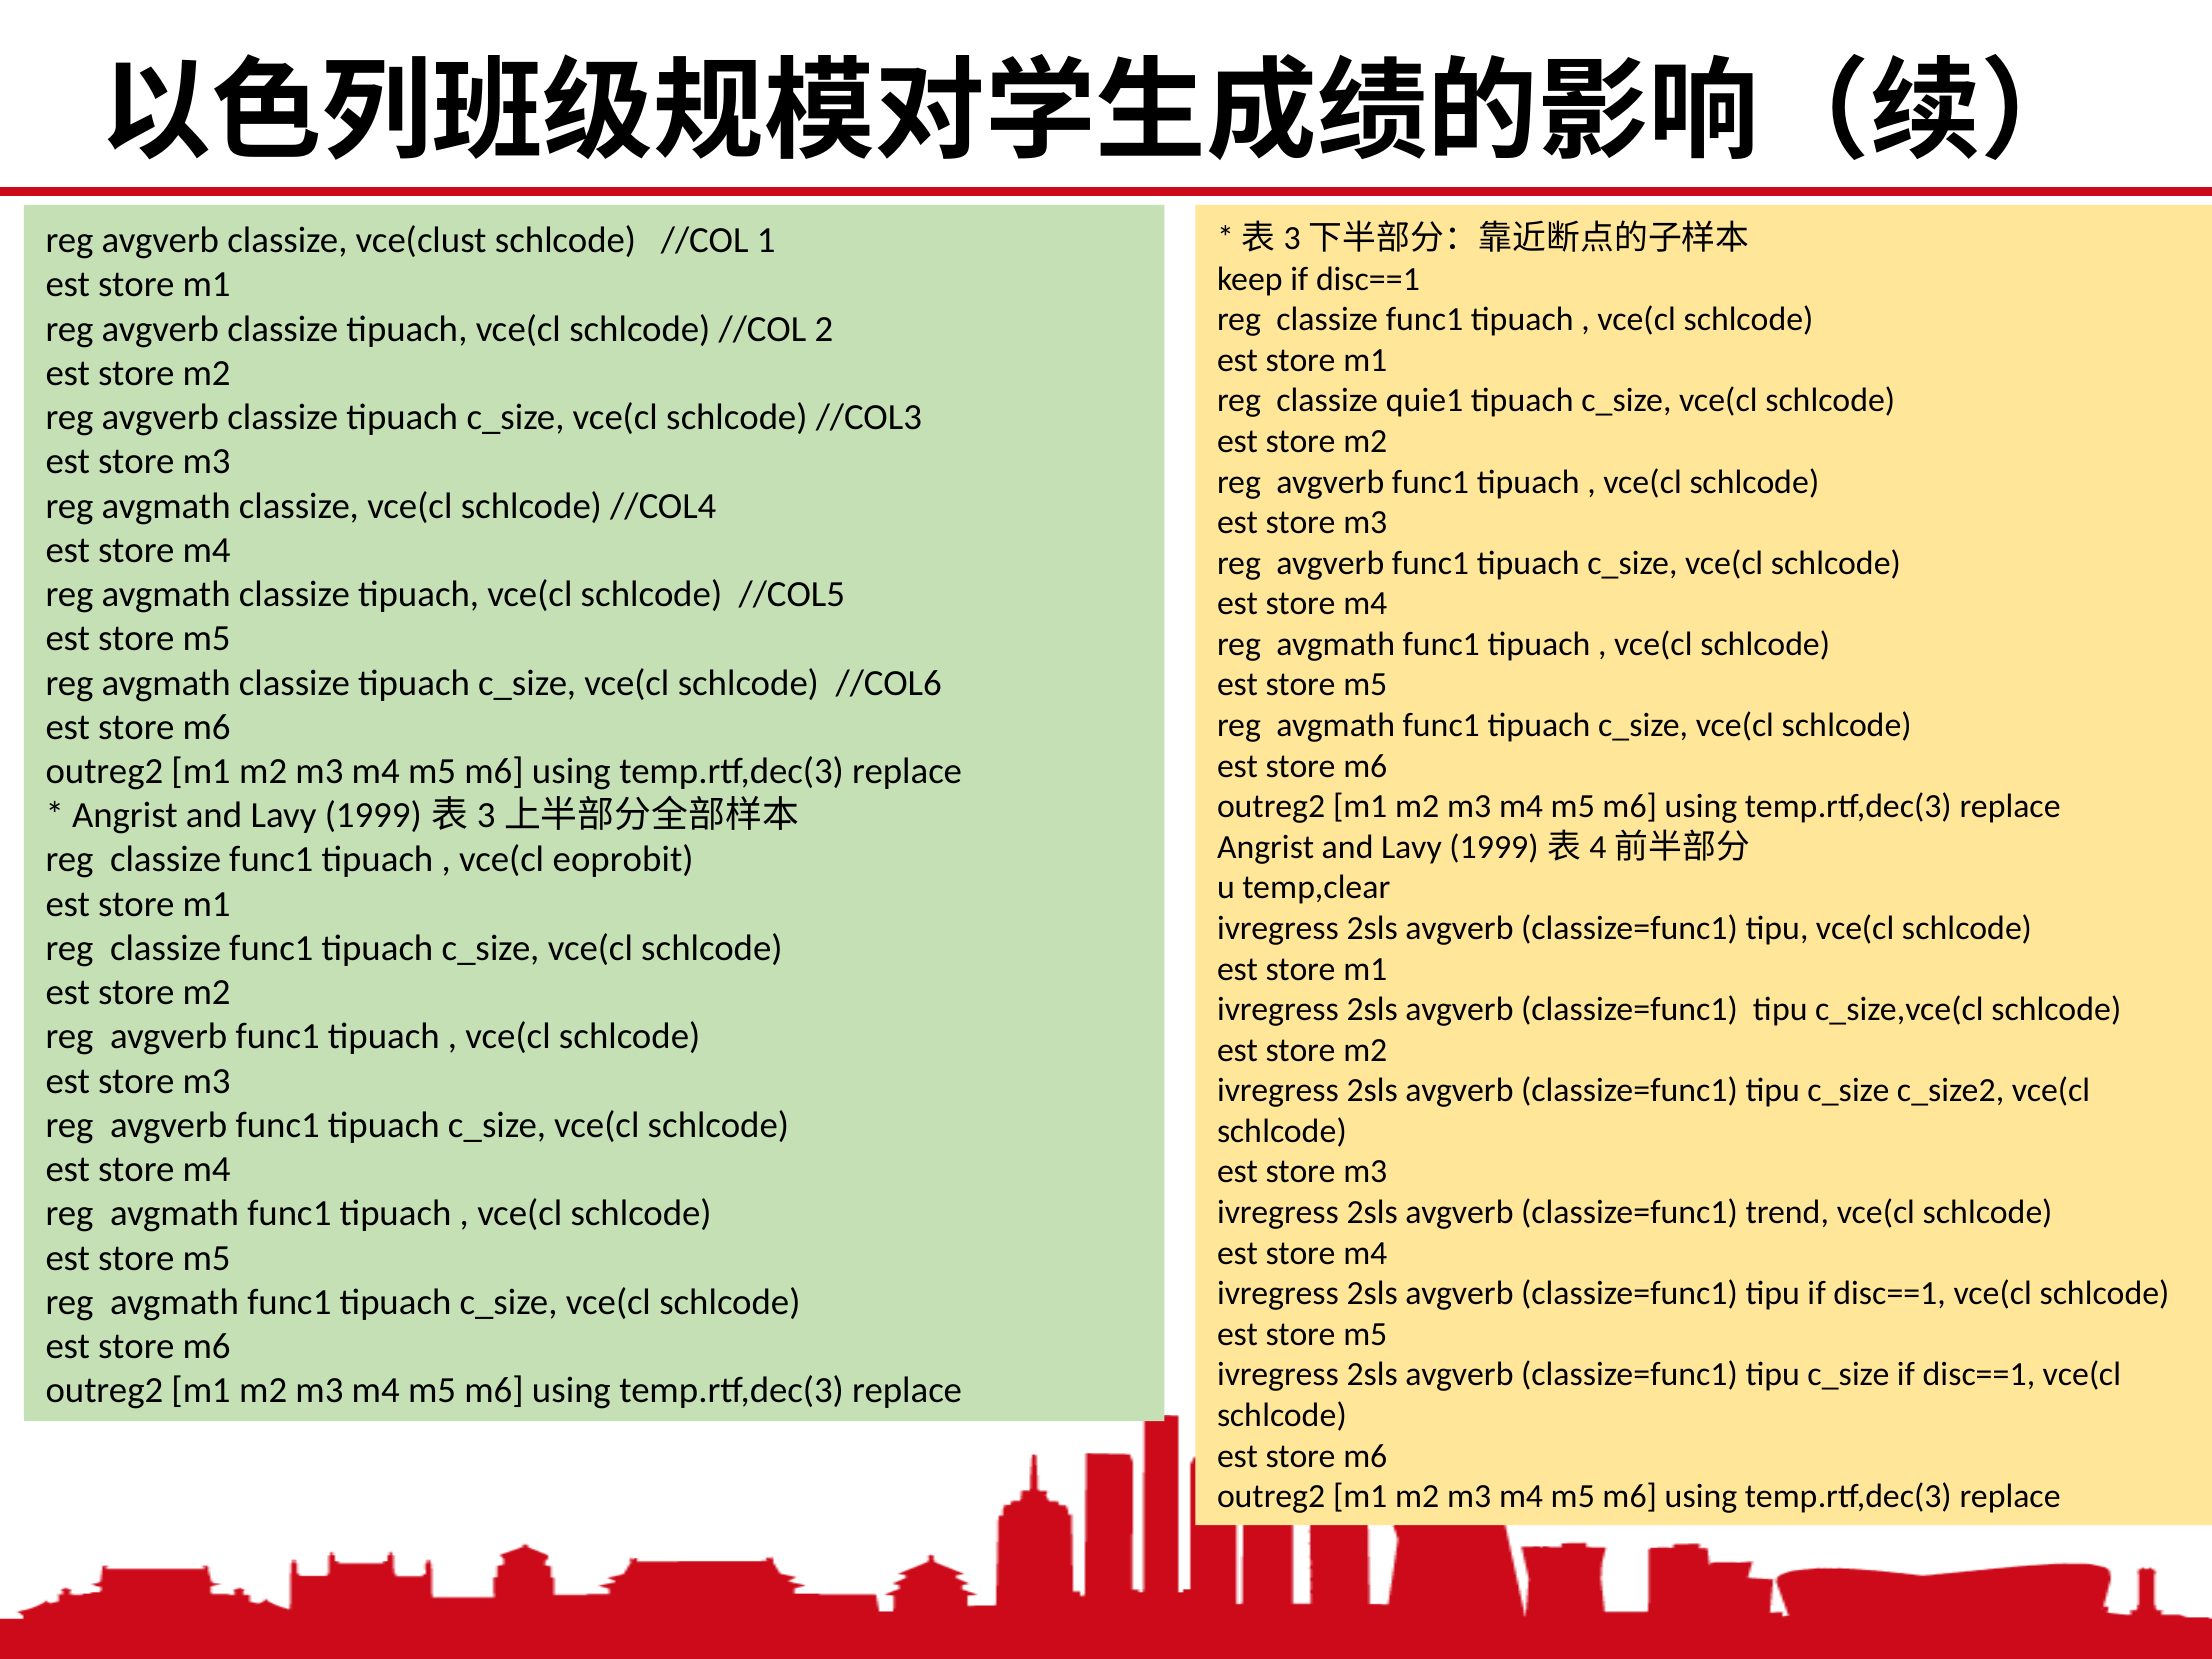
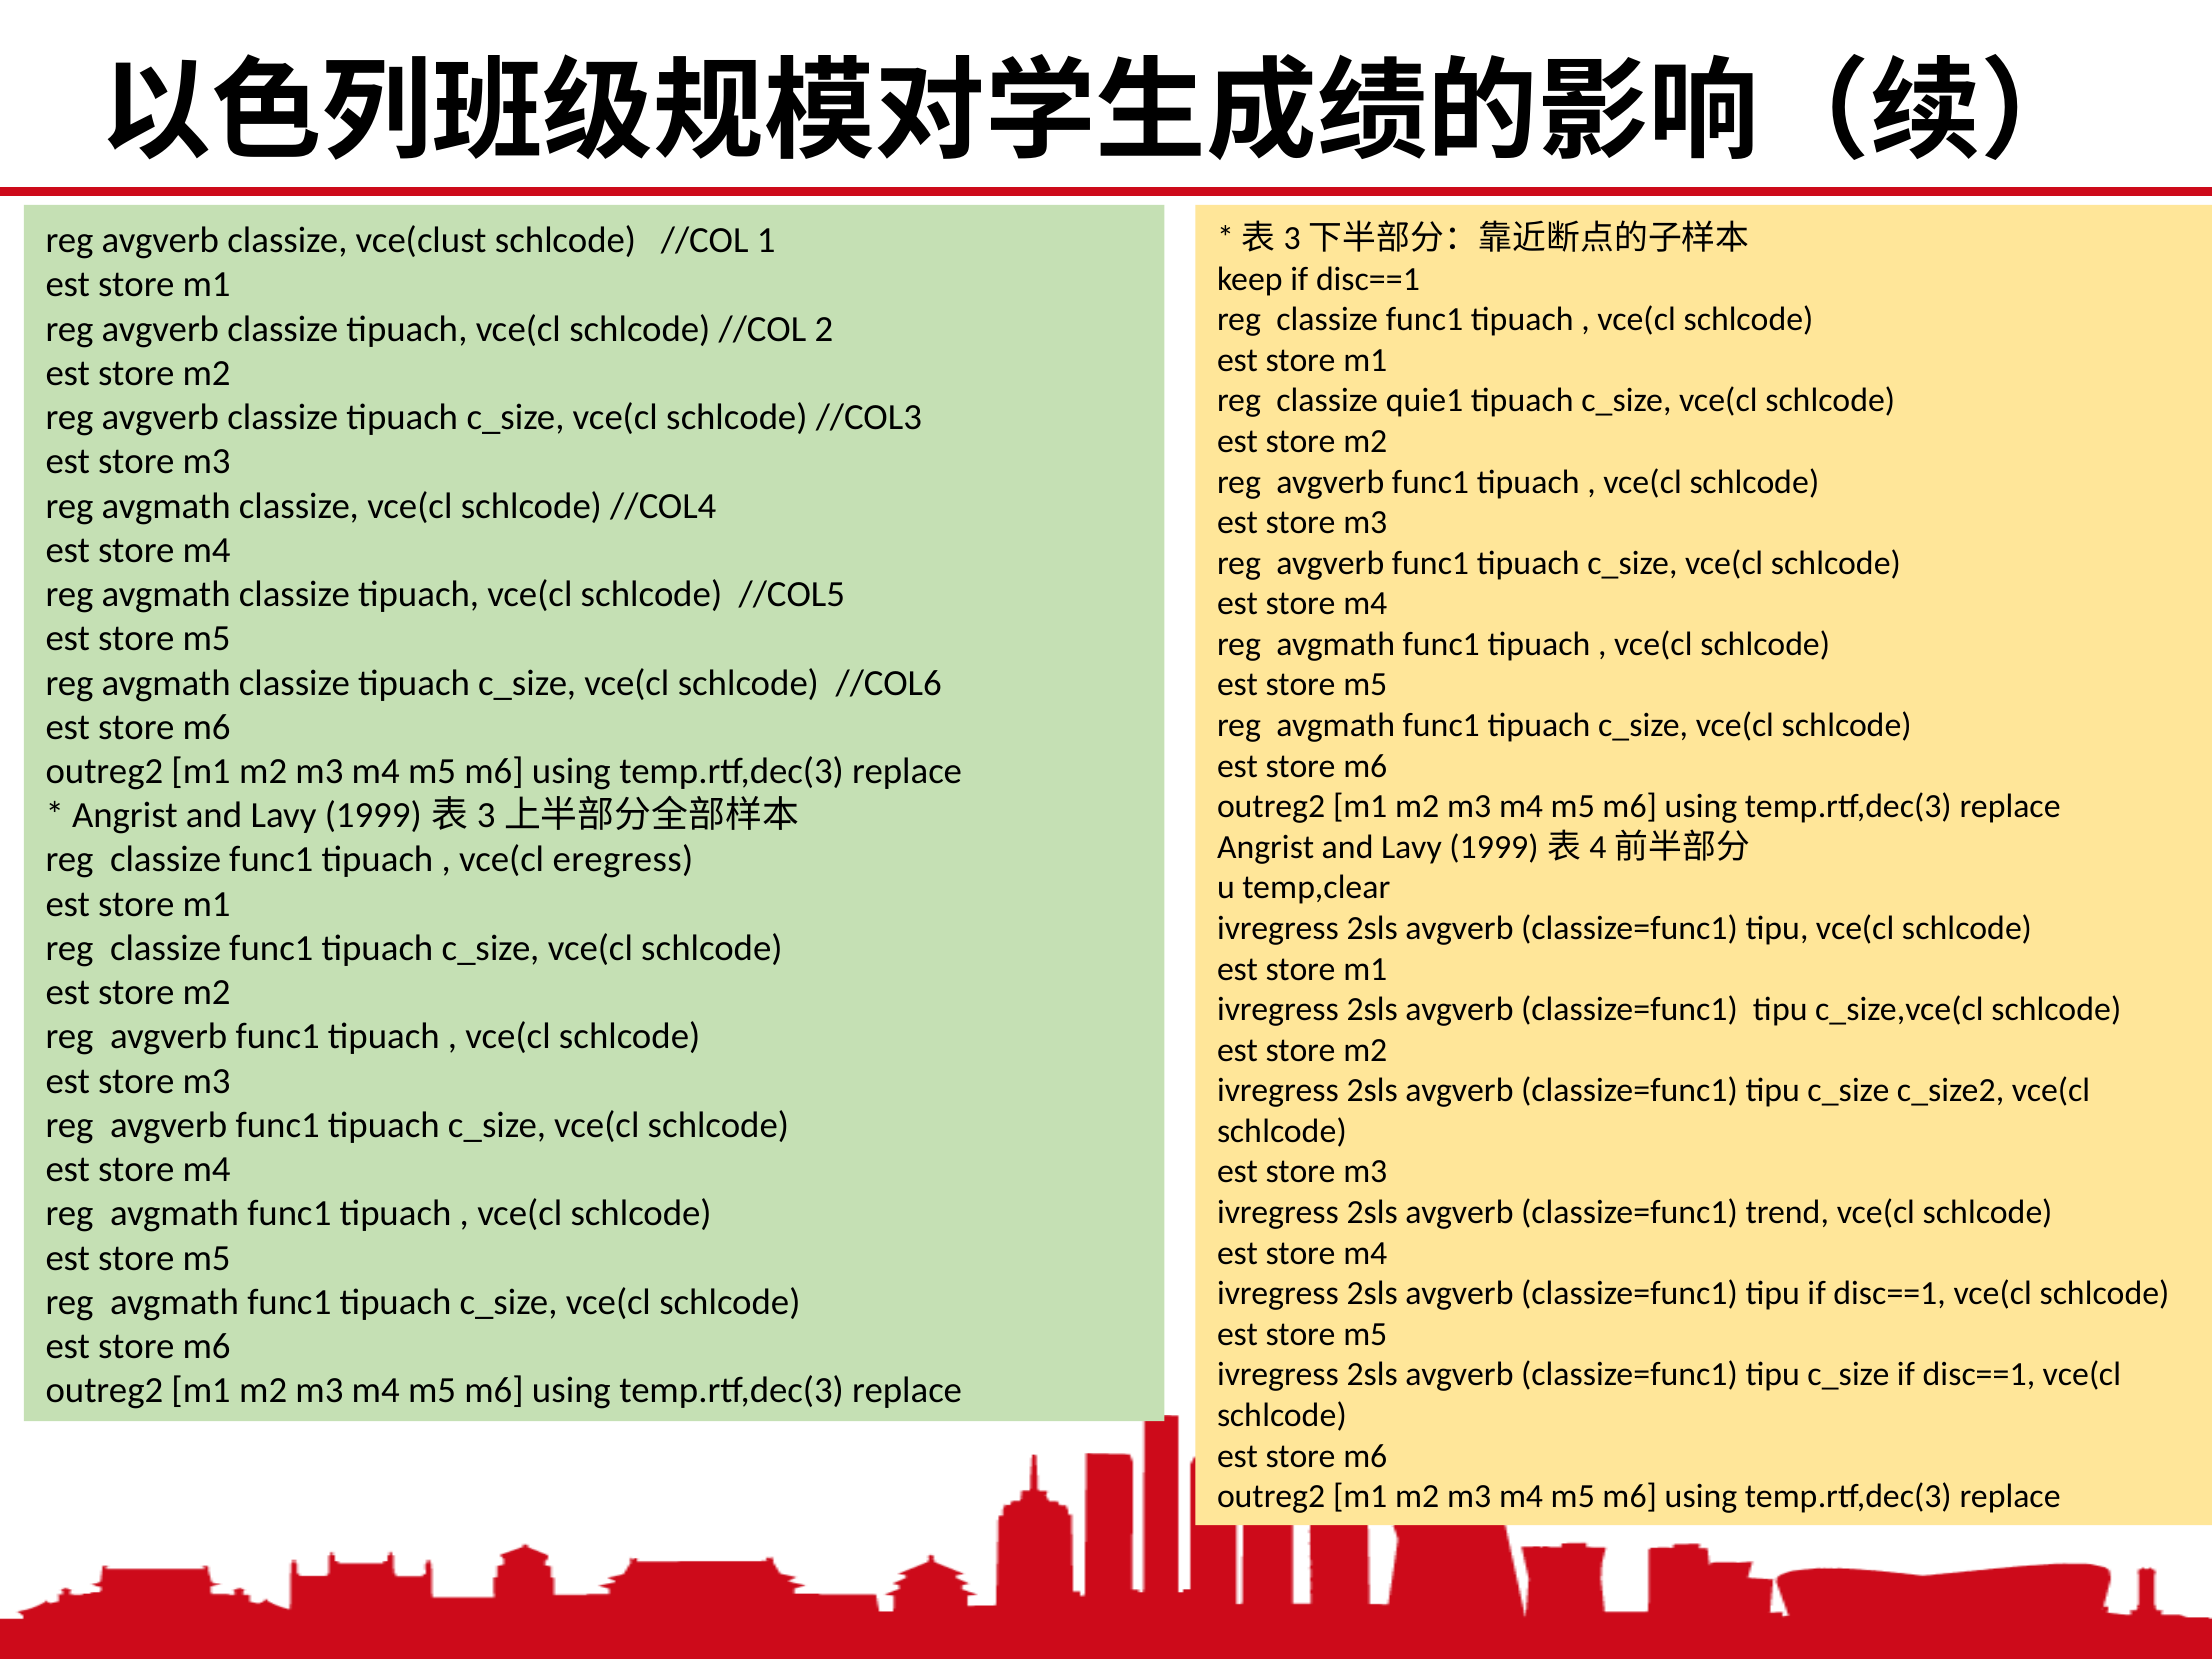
eoprobit: eoprobit -> eregress (623, 860)
